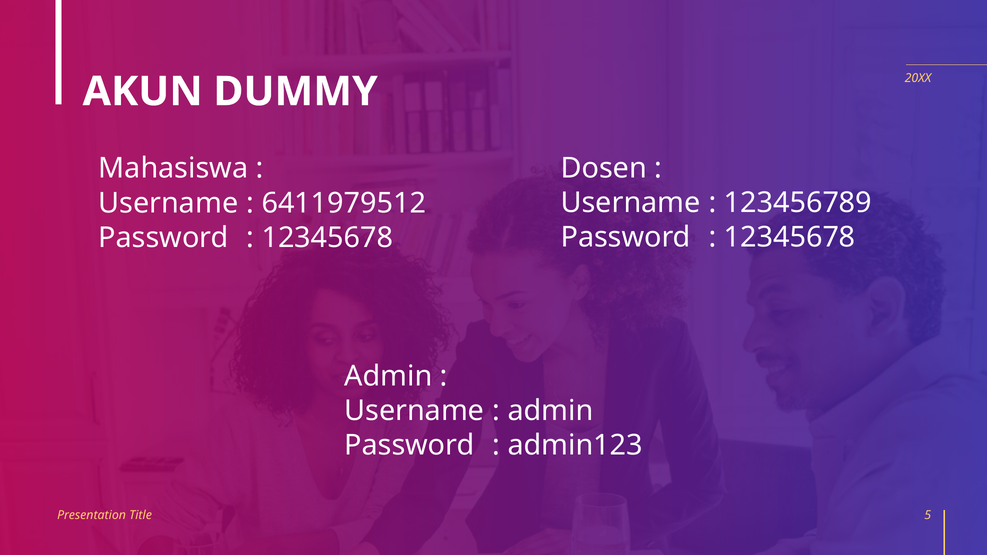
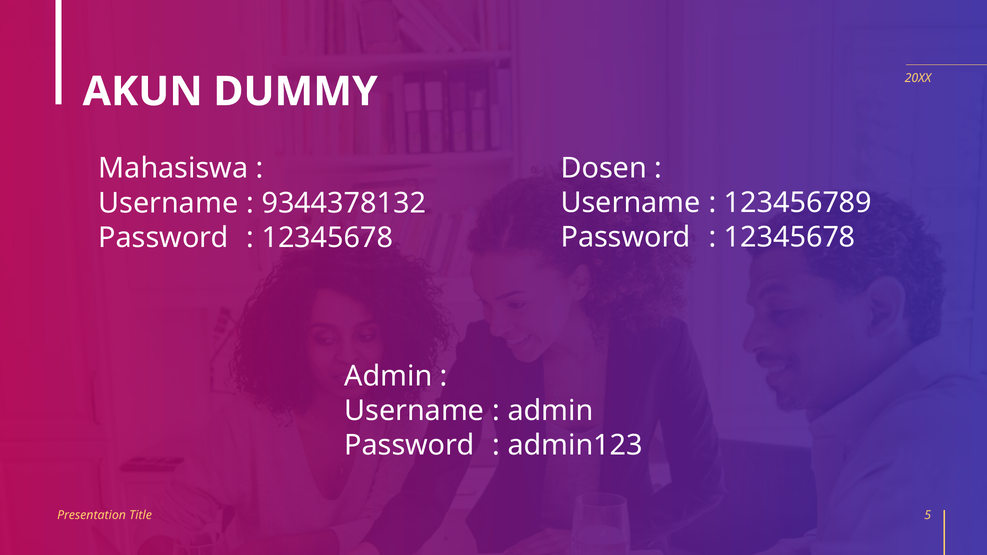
6411979512: 6411979512 -> 9344378132 (344, 203)
